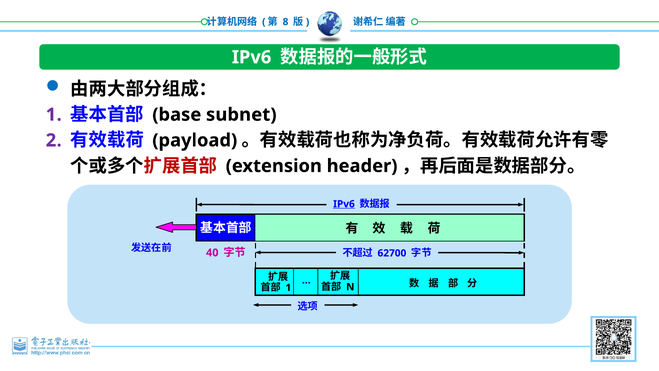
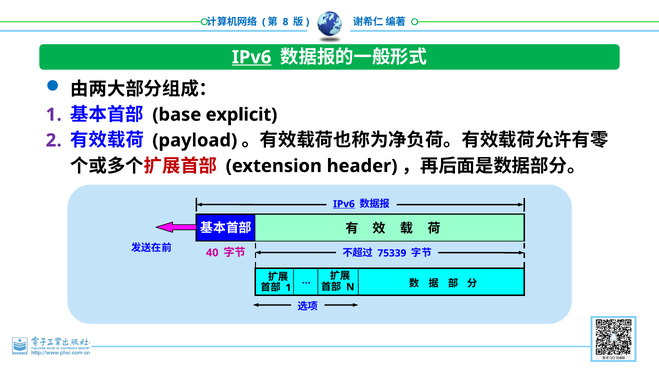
IPv6 underline: none -> present (252, 57)
subnet: subnet -> explicit (241, 115)
62700: 62700 -> 75339 (392, 253)
